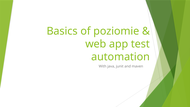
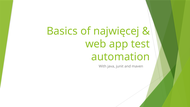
poziomie: poziomie -> najwięcej (116, 31)
